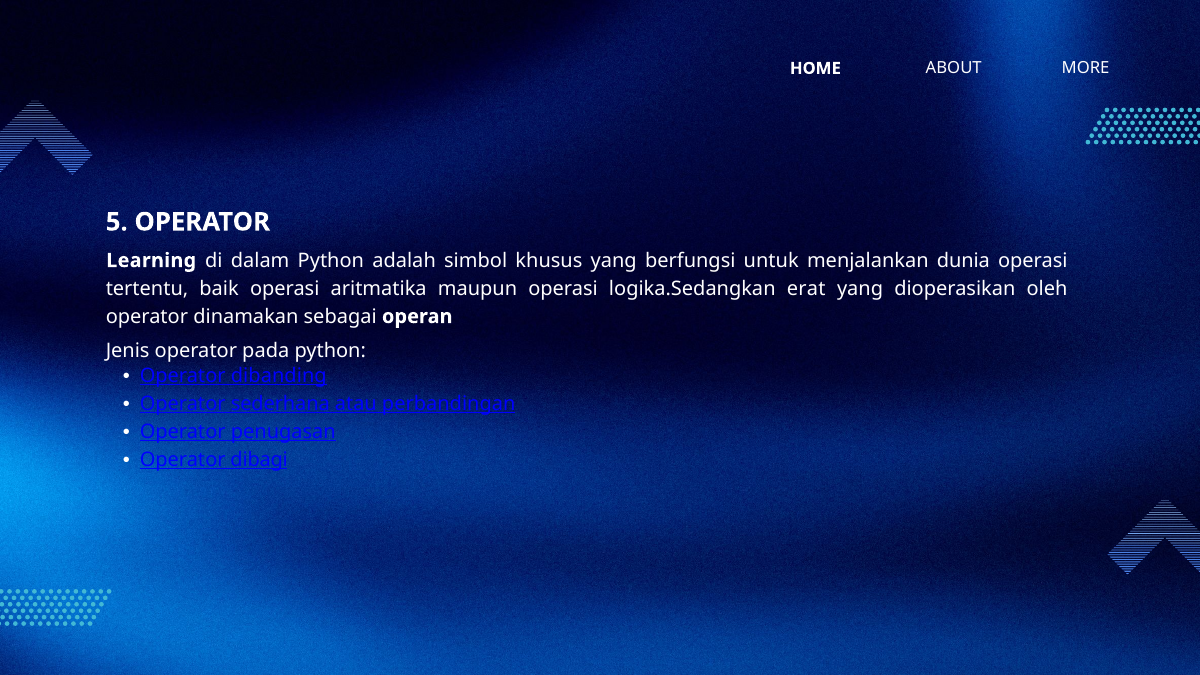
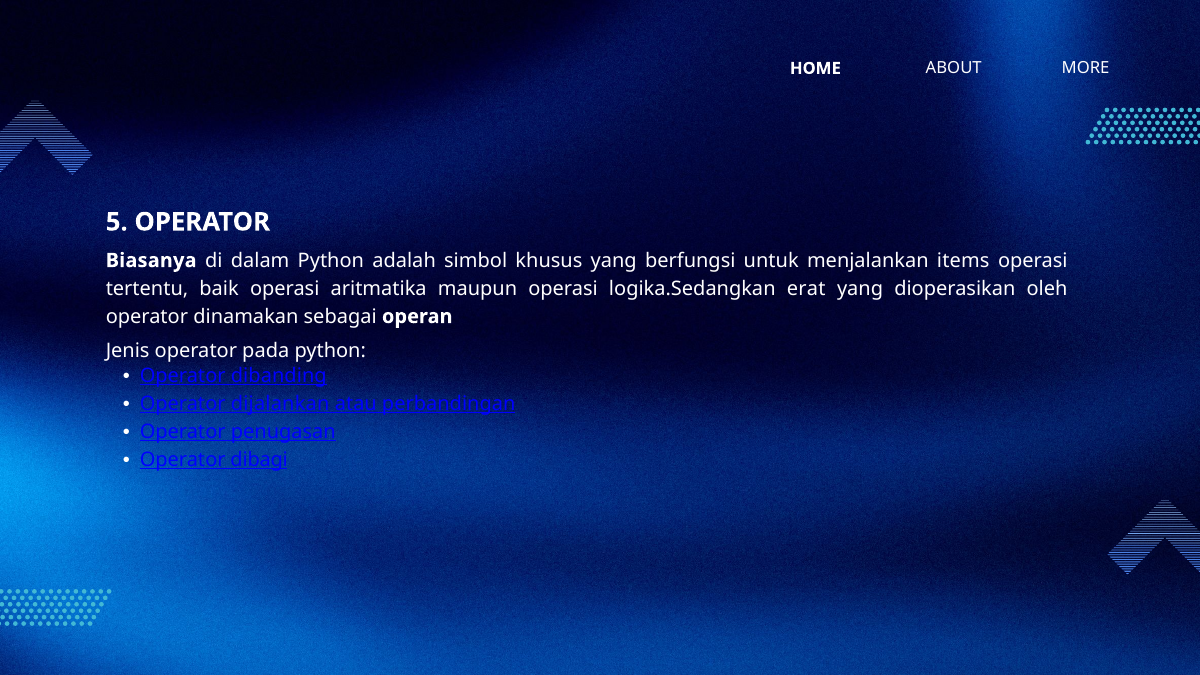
Learning: Learning -> Biasanya (151, 260)
dunia: dunia -> items (963, 260)
sederhana: sederhana -> dijalankan (280, 404)
